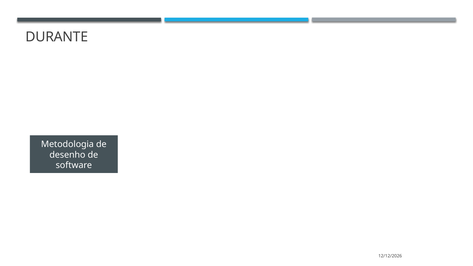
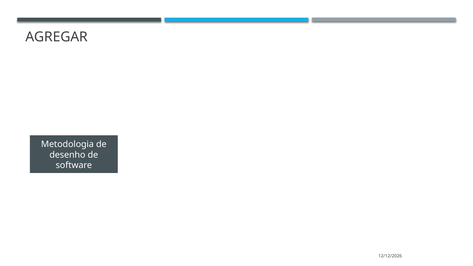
DURANTE: DURANTE -> AGREGAR (57, 37)
